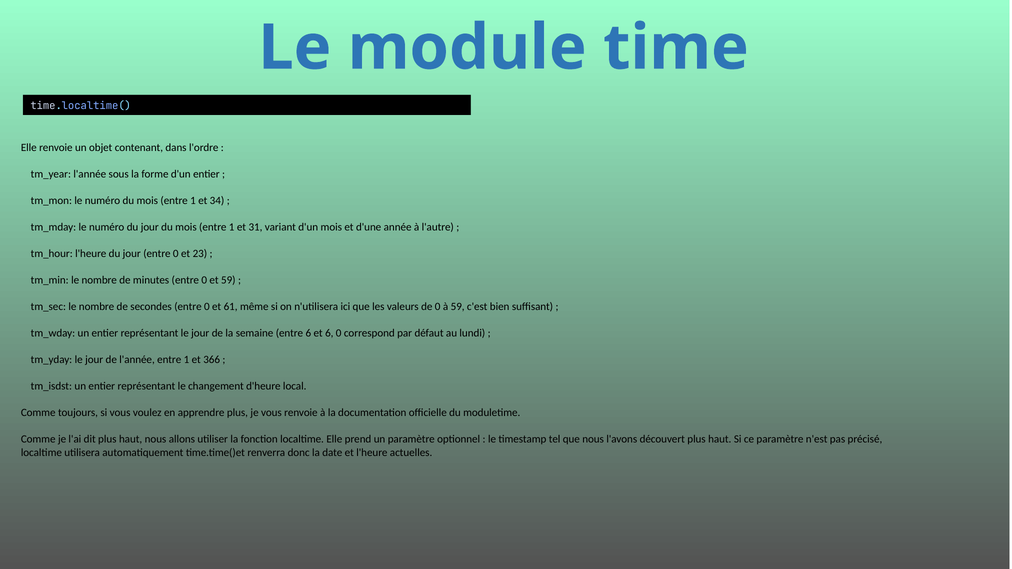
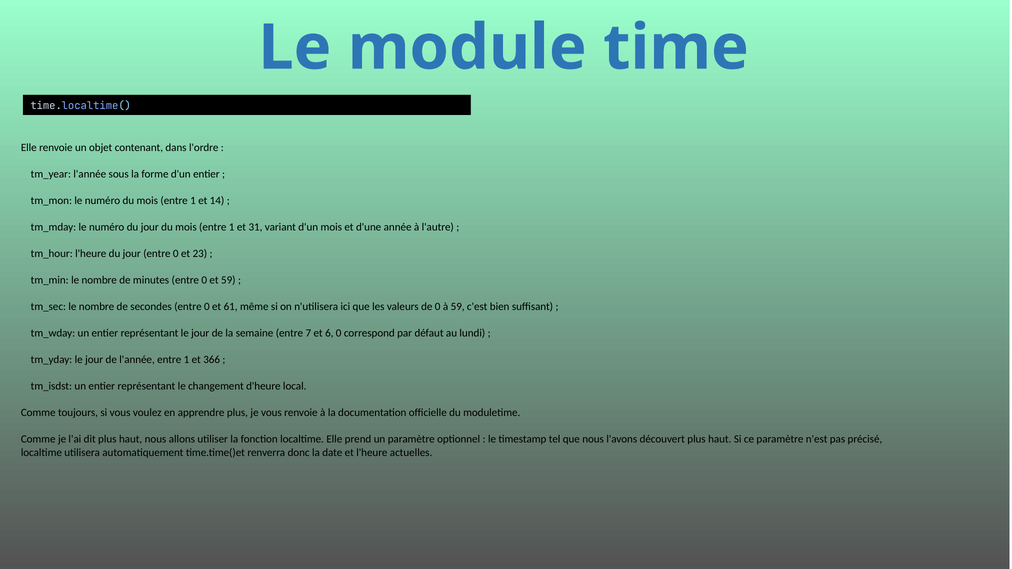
34: 34 -> 14 (217, 201)
entre 6: 6 -> 7 (308, 333)
